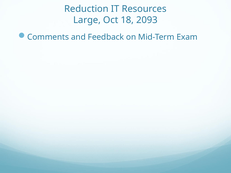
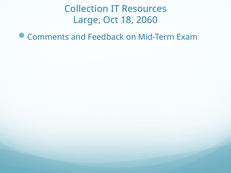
Reduction: Reduction -> Collection (86, 9)
2093: 2093 -> 2060 (147, 20)
